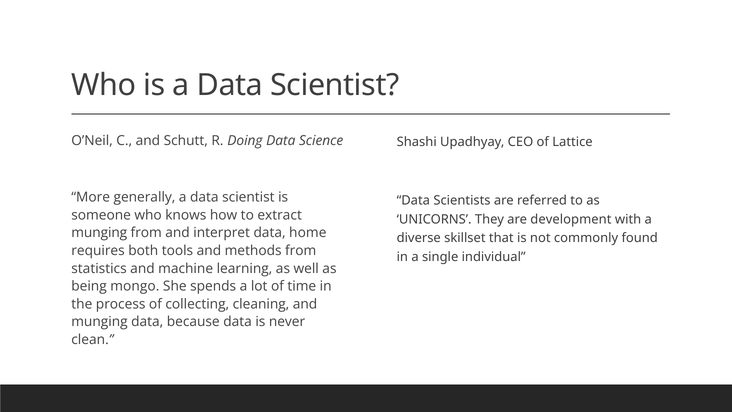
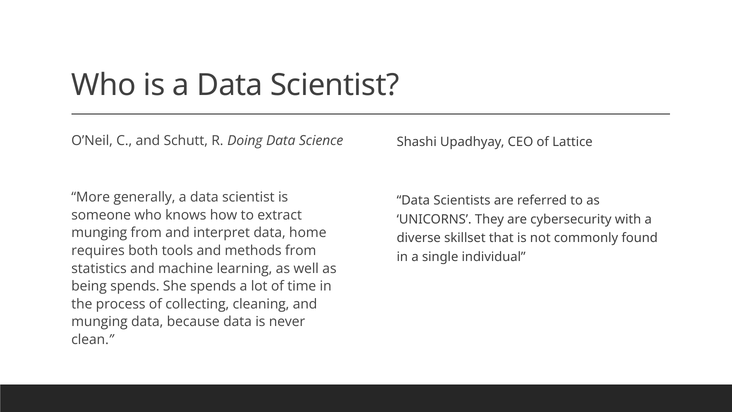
development: development -> cybersecurity (571, 219)
being mongo: mongo -> spends (135, 286)
